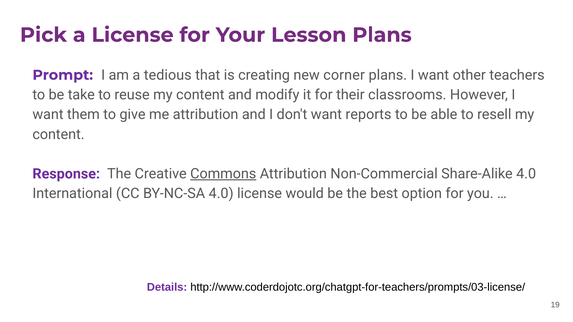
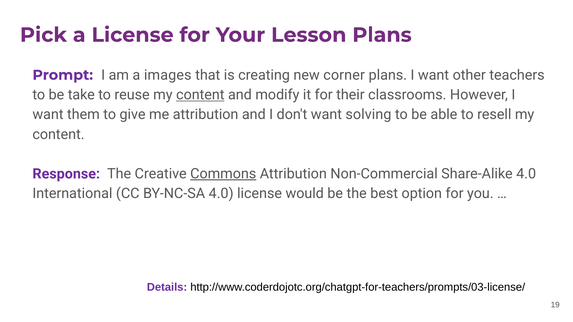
tedious: tedious -> images (168, 75)
content underline: none -> present (200, 95)
reports: reports -> solving (368, 115)
